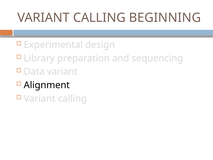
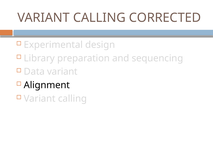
BEGINNING: BEGINNING -> CORRECTED (165, 18)
